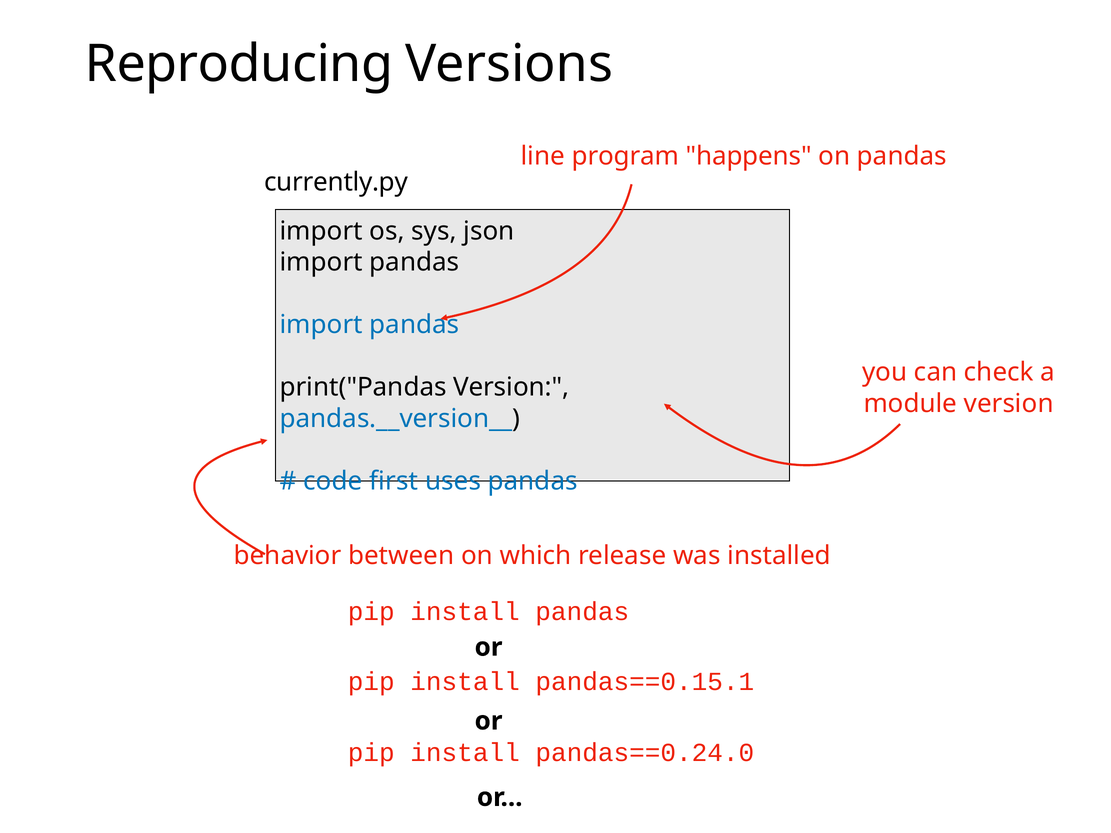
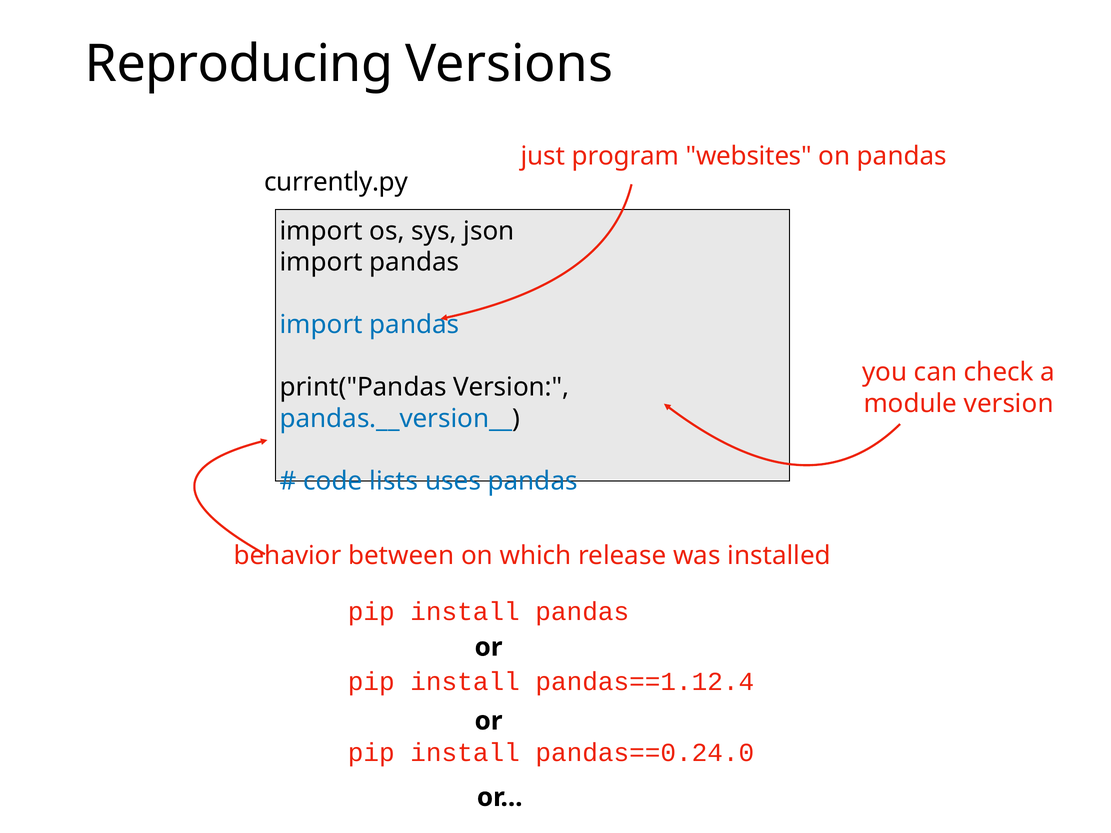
line: line -> just (543, 156)
happens: happens -> websites (749, 156)
first: first -> lists (394, 481)
pandas==0.15.1: pandas==0.15.1 -> pandas==1.12.4 (645, 682)
